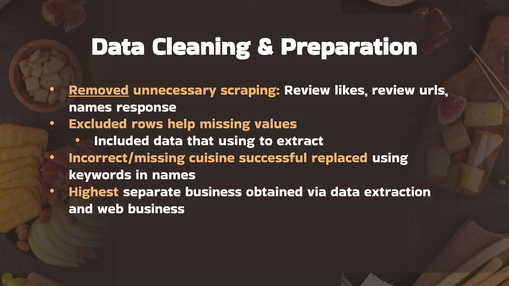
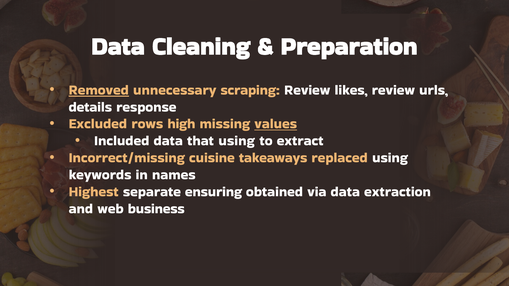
names: names -> details (90, 107)
help: help -> high (181, 124)
values underline: none -> present (276, 124)
successful: successful -> takeaways (273, 158)
separate business: business -> ensuring (214, 192)
